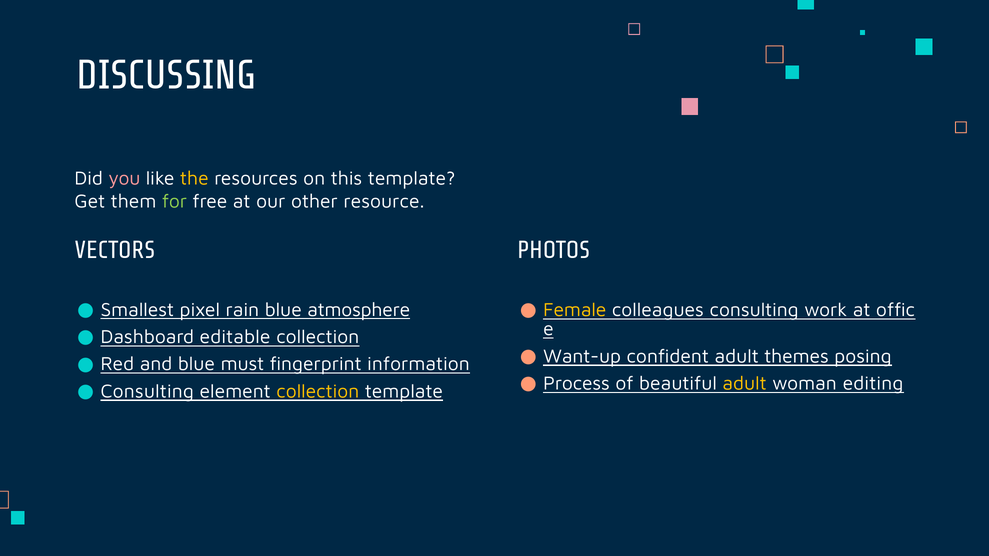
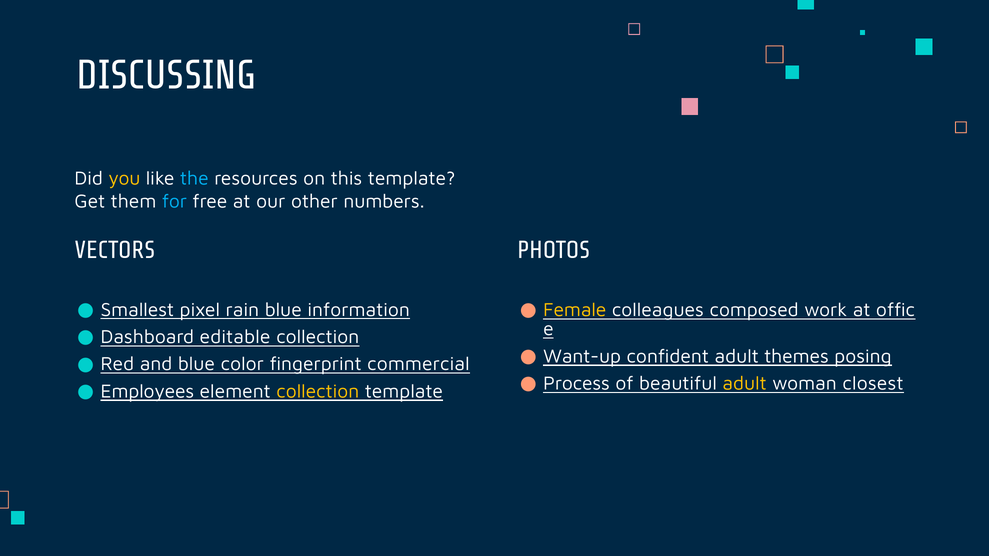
you colour: pink -> yellow (124, 178)
the colour: yellow -> light blue (194, 178)
for colour: light green -> light blue (174, 201)
resource: resource -> numbers (384, 201)
atmosphere: atmosphere -> information (359, 310)
colleagues consulting: consulting -> composed (754, 310)
must: must -> color (242, 364)
information: information -> commercial (418, 364)
editing: editing -> closest (873, 384)
Consulting: Consulting -> Employees (147, 392)
